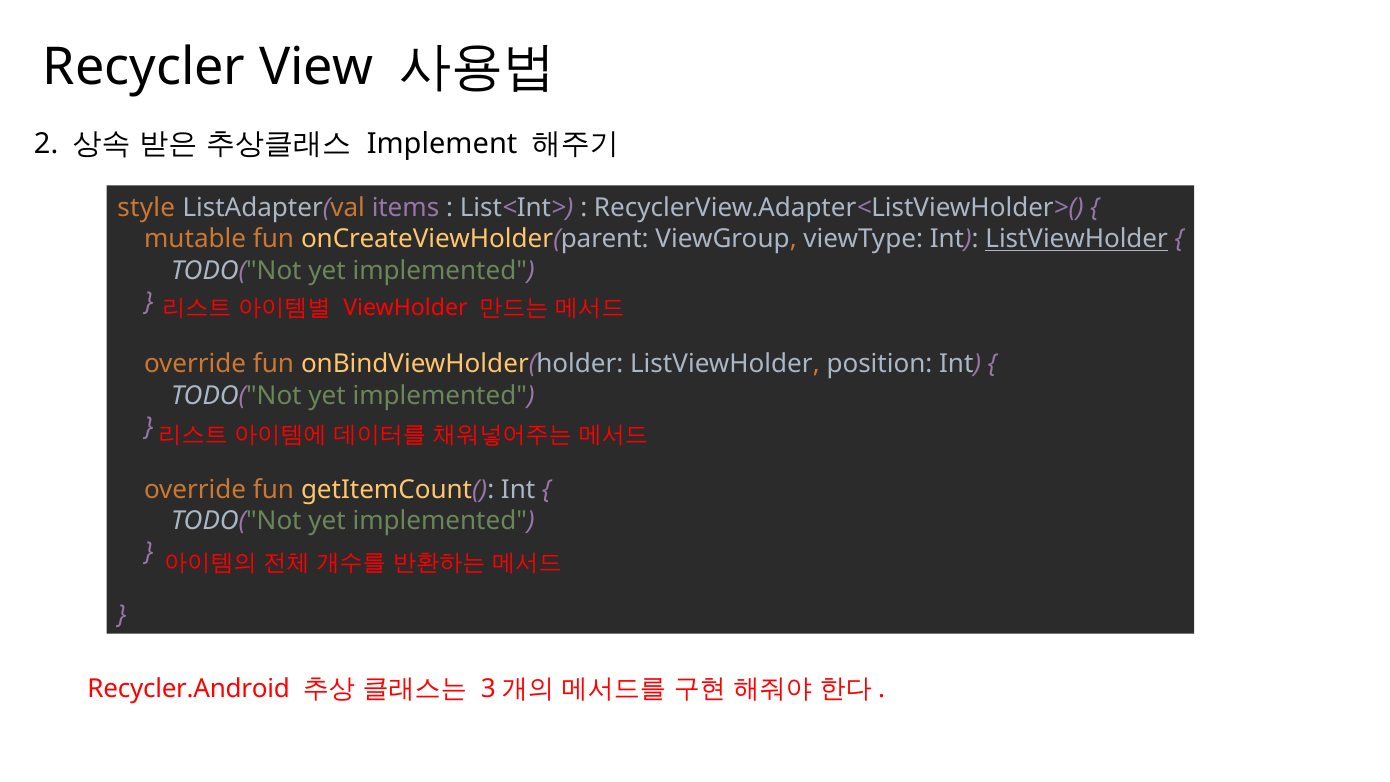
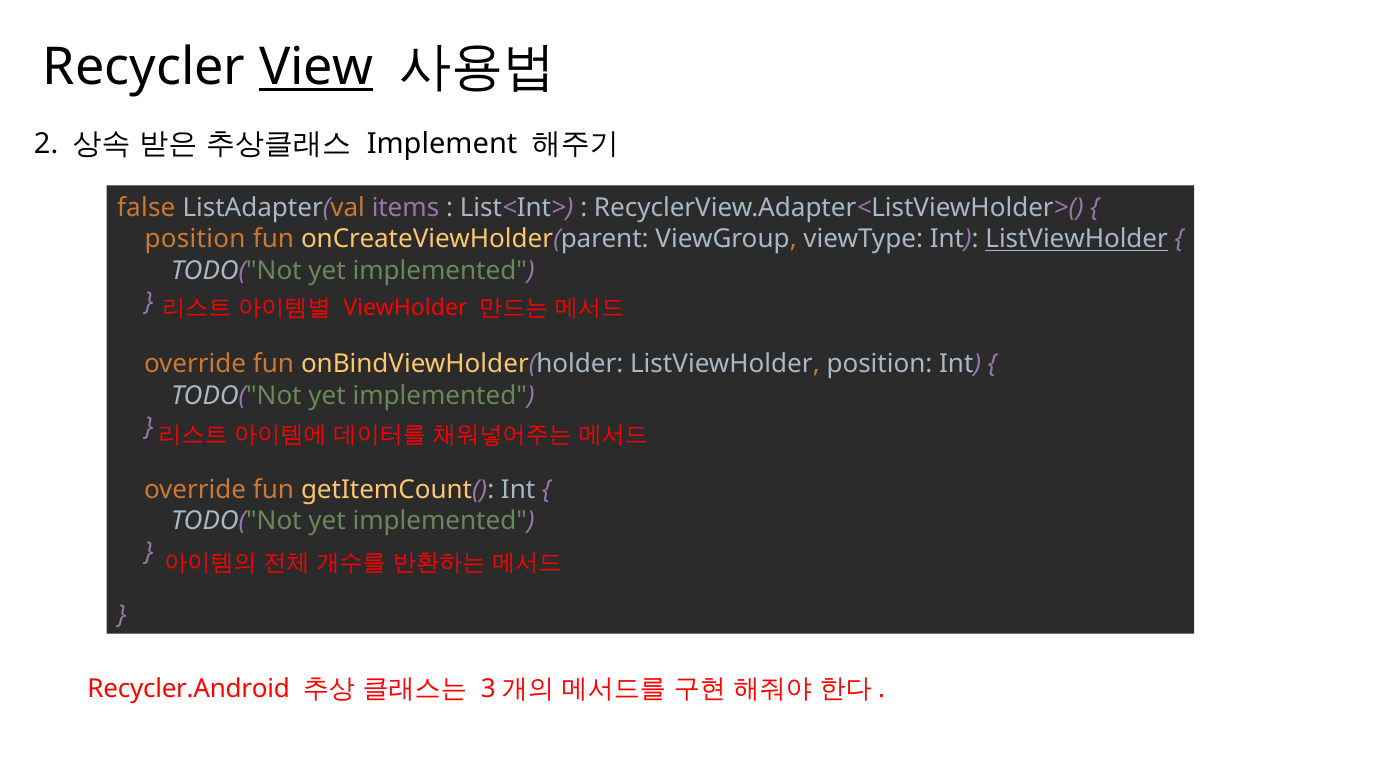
View underline: none -> present (316, 67)
style: style -> false (146, 208)
mutable: mutable -> position (195, 239)
